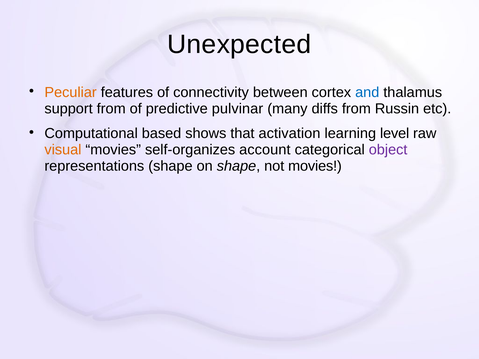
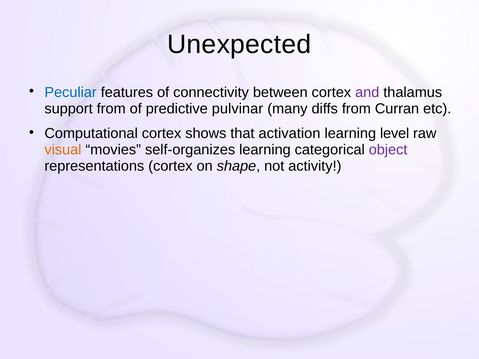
Peculiar colour: orange -> blue (71, 92)
and colour: blue -> purple (367, 92)
Russin: Russin -> Curran (397, 109)
Computational based: based -> cortex (162, 134)
self-organizes account: account -> learning (265, 150)
representations shape: shape -> cortex (170, 166)
not movies: movies -> activity (315, 166)
